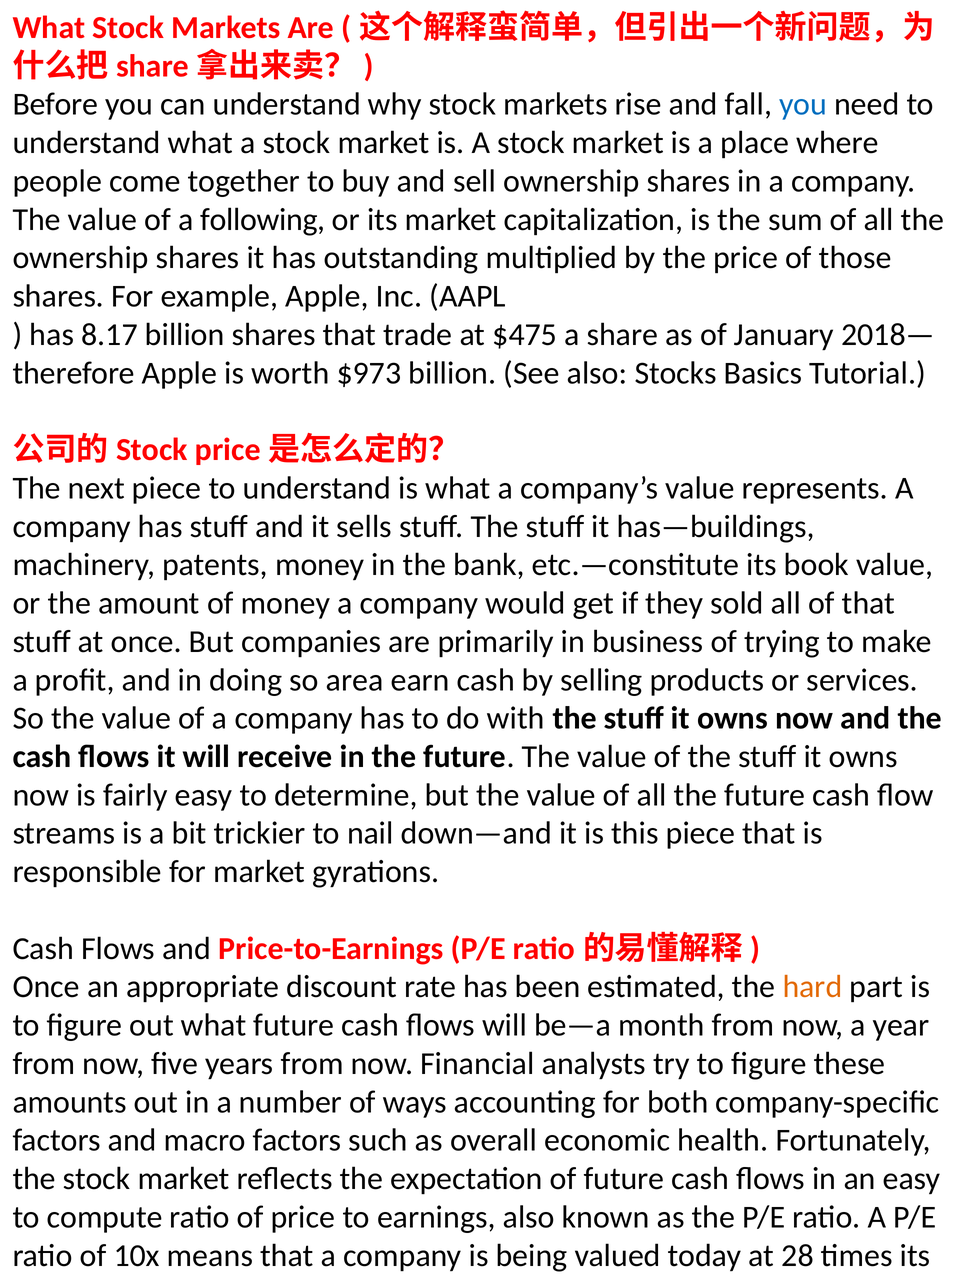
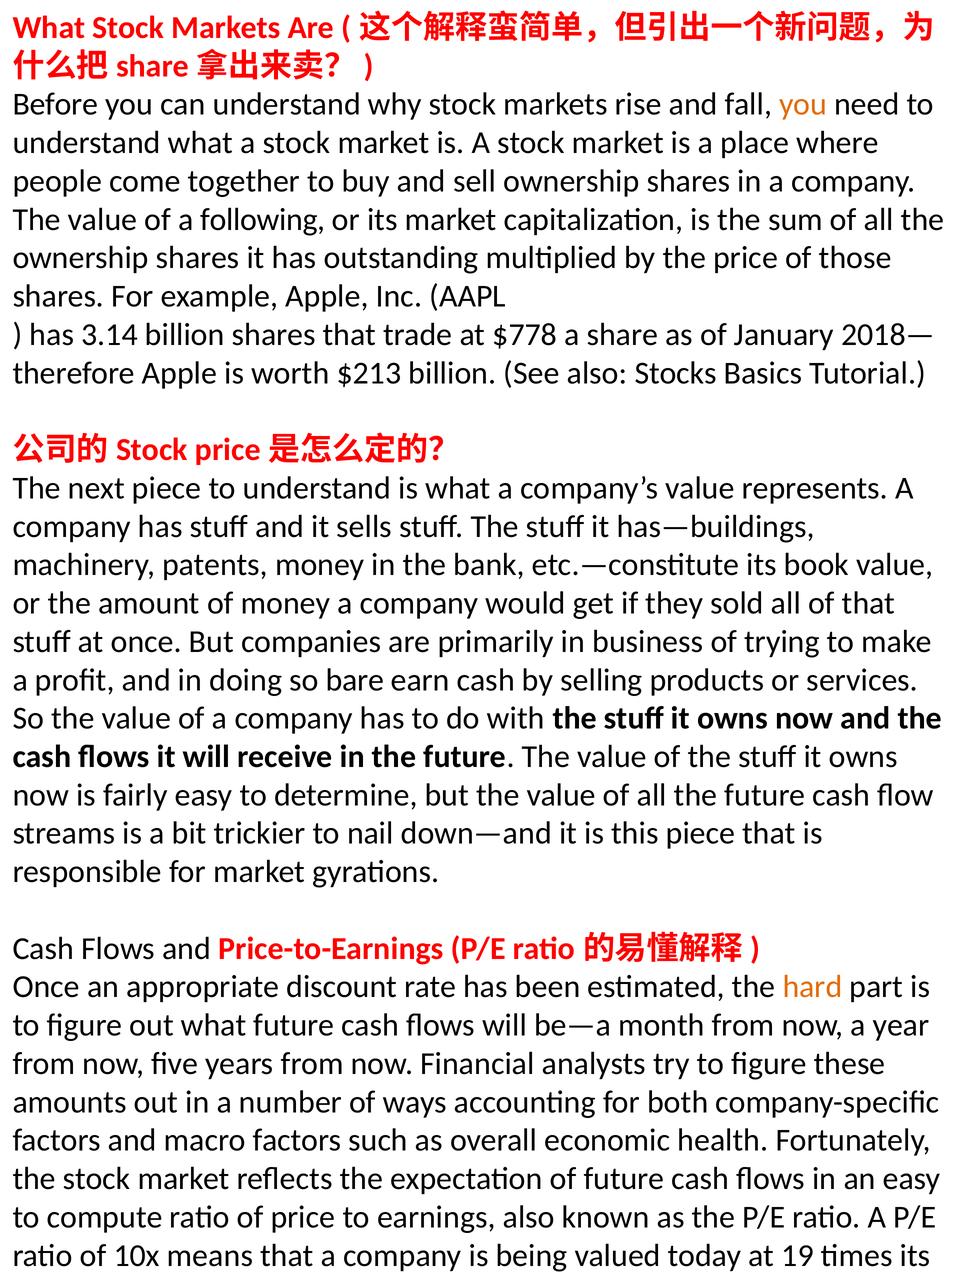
you colour: blue -> orange (803, 104)
8.17: 8.17 -> 3.14 (109, 335)
$475: $475 -> $778 (525, 335)
$973: $973 -> $213 (369, 373)
area: area -> bare (355, 680)
28: 28 -> 19 (798, 1255)
